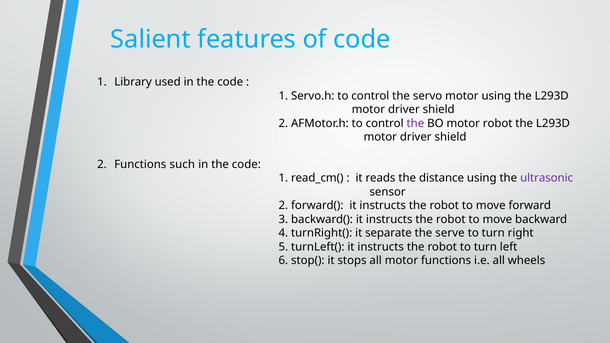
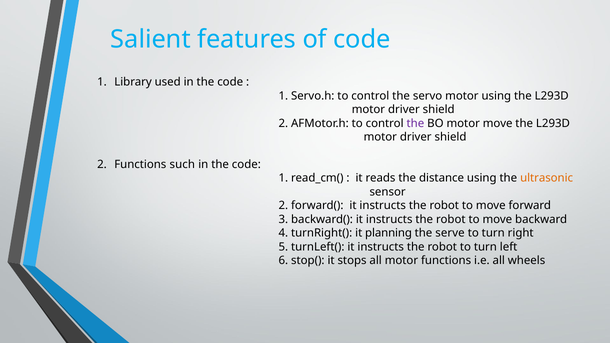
motor robot: robot -> move (498, 123)
ultrasonic colour: purple -> orange (547, 178)
separate: separate -> planning (389, 233)
